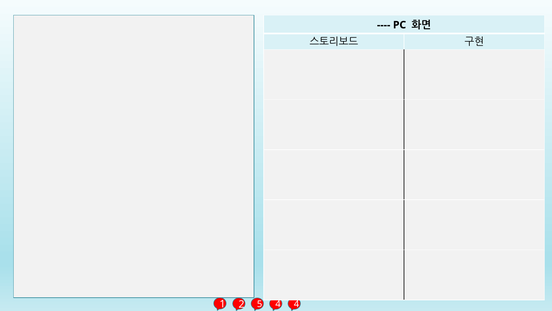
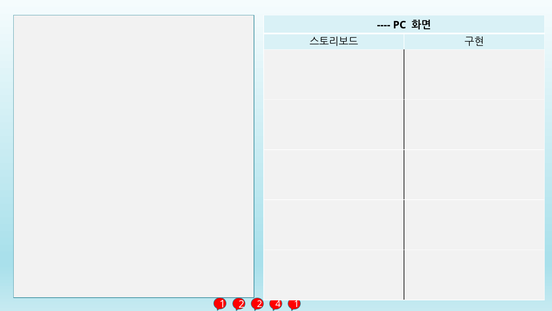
5: 5 -> 2 (260, 304)
4 4: 4 -> 1 (296, 304)
